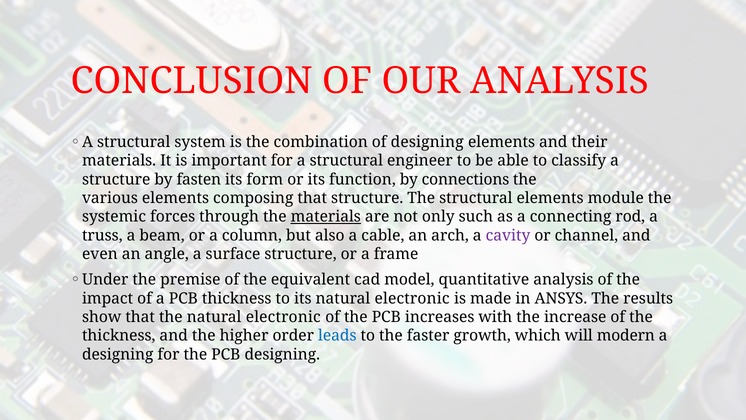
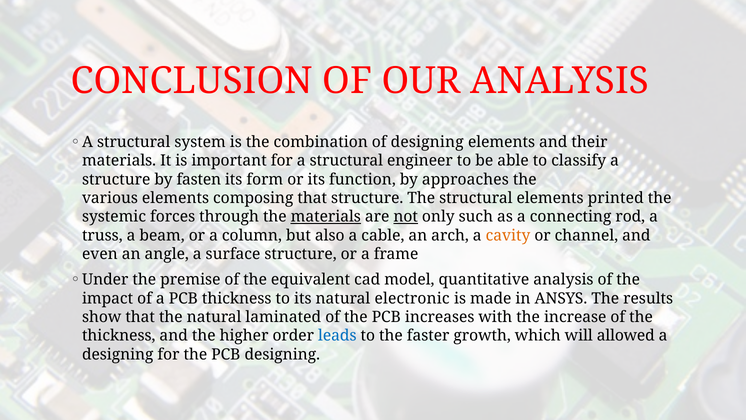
connections: connections -> approaches (465, 179)
module: module -> printed (616, 198)
not underline: none -> present (406, 217)
cavity colour: purple -> orange (508, 235)
the natural electronic: electronic -> laminated (283, 317)
modern: modern -> allowed (626, 335)
